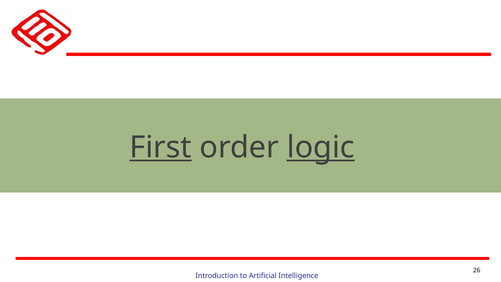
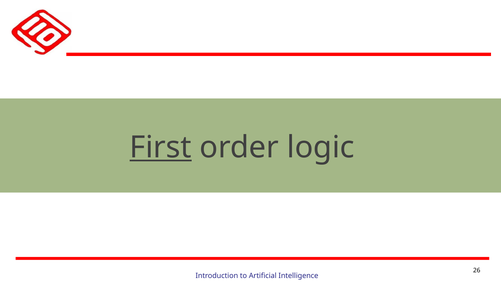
logic underline: present -> none (321, 147)
